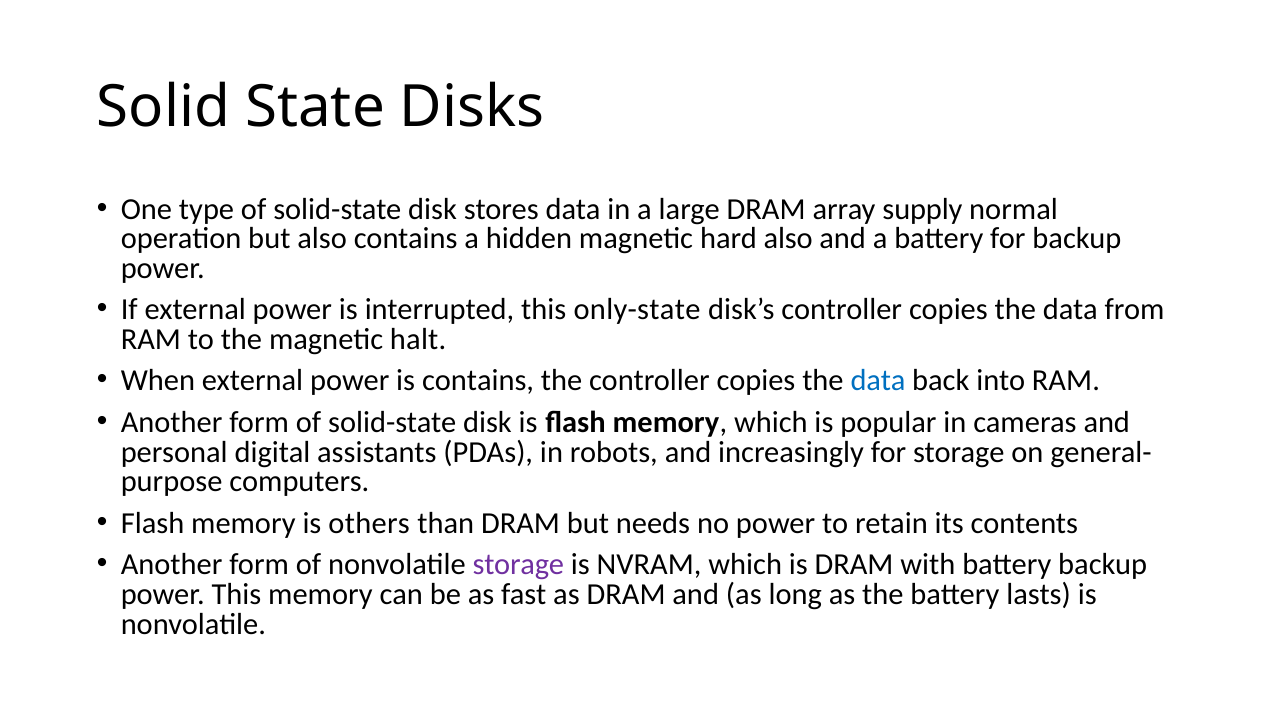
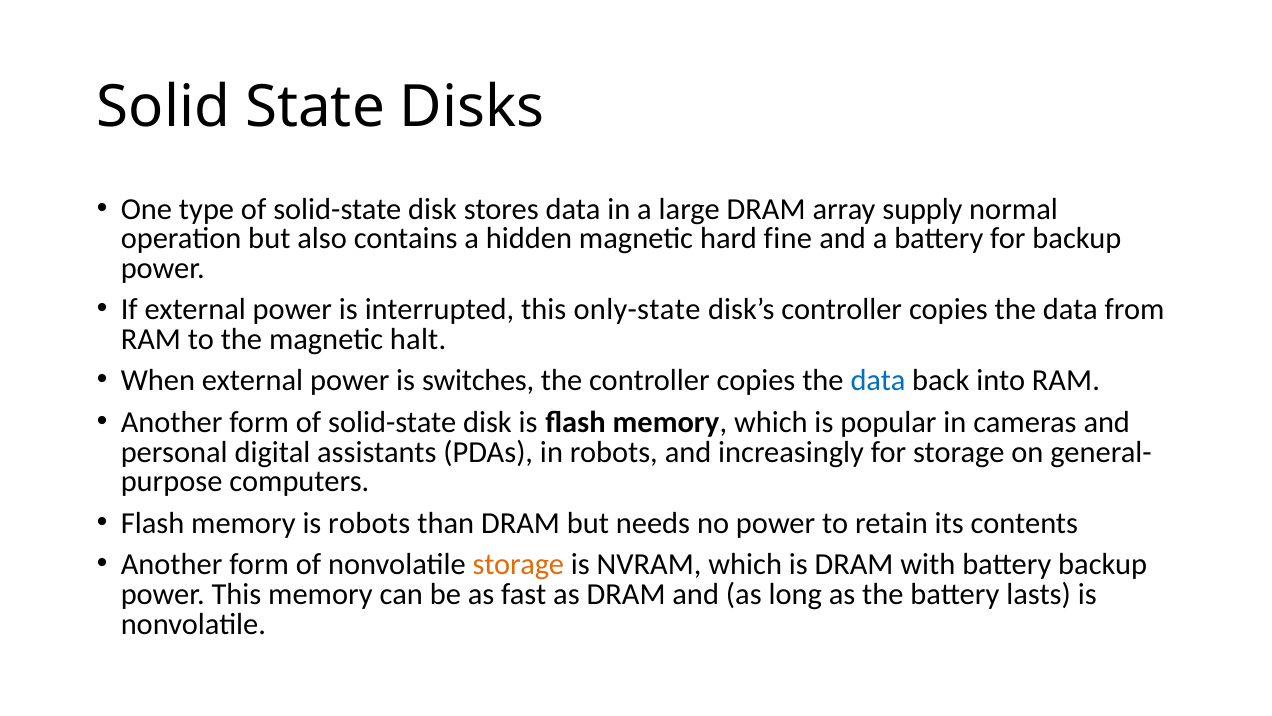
hard also: also -> fine (788, 238)
is contains: contains -> switches (478, 381)
is others: others -> robots (369, 523)
storage colour: purple -> orange (518, 564)
